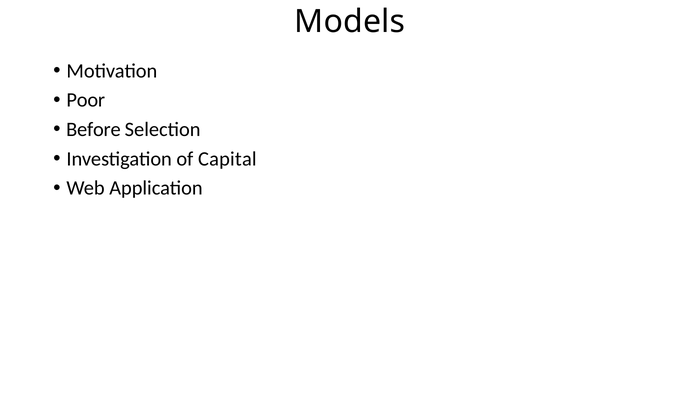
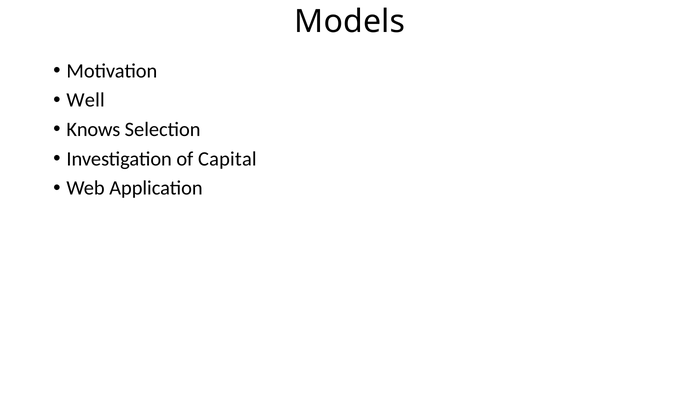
Poor: Poor -> Well (86, 100)
Before: Before -> Knows (93, 129)
